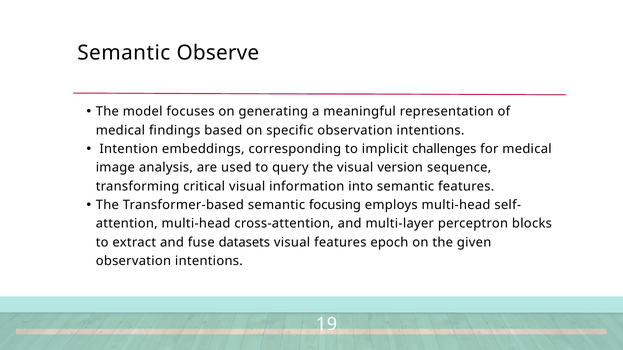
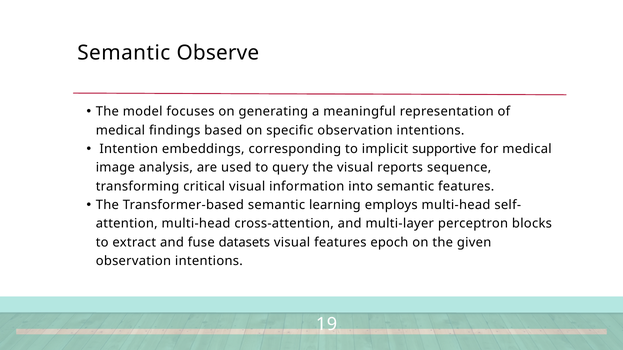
challenges: challenges -> supportive (444, 149)
version: version -> reports (400, 168)
focusing: focusing -> learning (335, 205)
